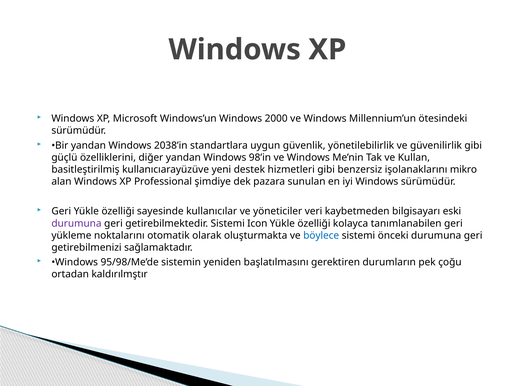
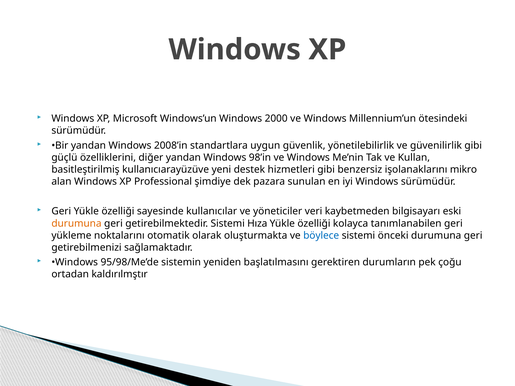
2038’in: 2038’in -> 2008’in (171, 146)
durumuna colour: purple -> orange (77, 224)
Icon: Icon -> Hıza (257, 224)
